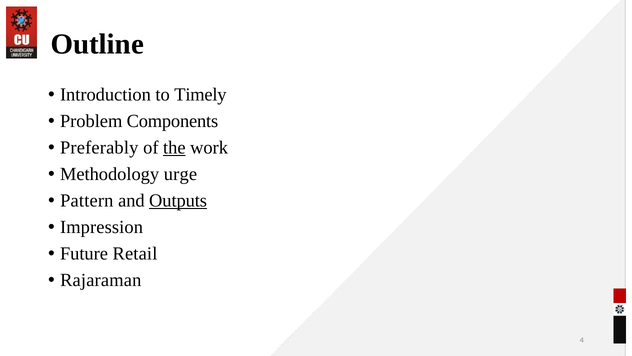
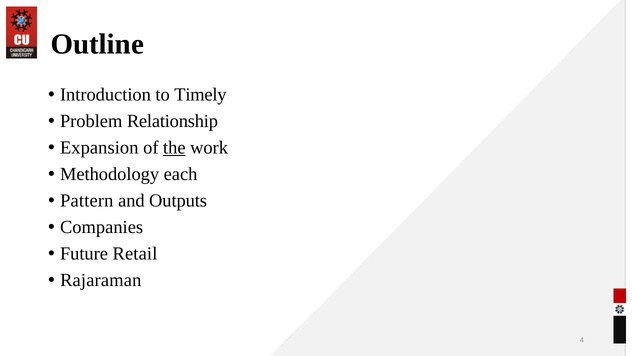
Components: Components -> Relationship (172, 121)
Preferably: Preferably -> Expansion (99, 147)
urge: urge -> each (181, 174)
Outputs underline: present -> none (178, 200)
Impression: Impression -> Companies (102, 227)
